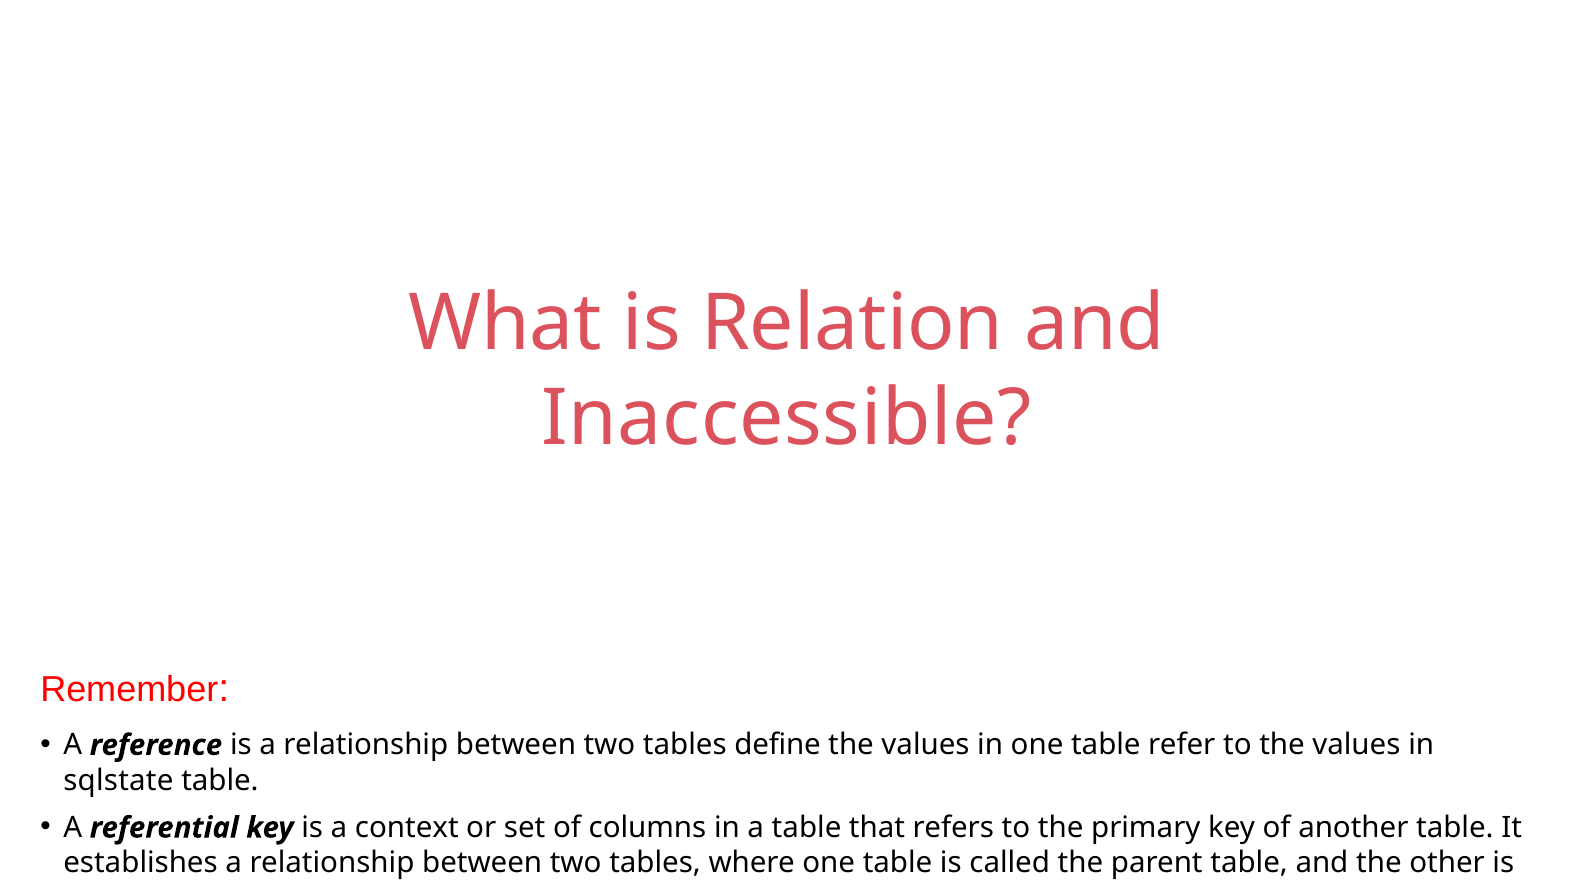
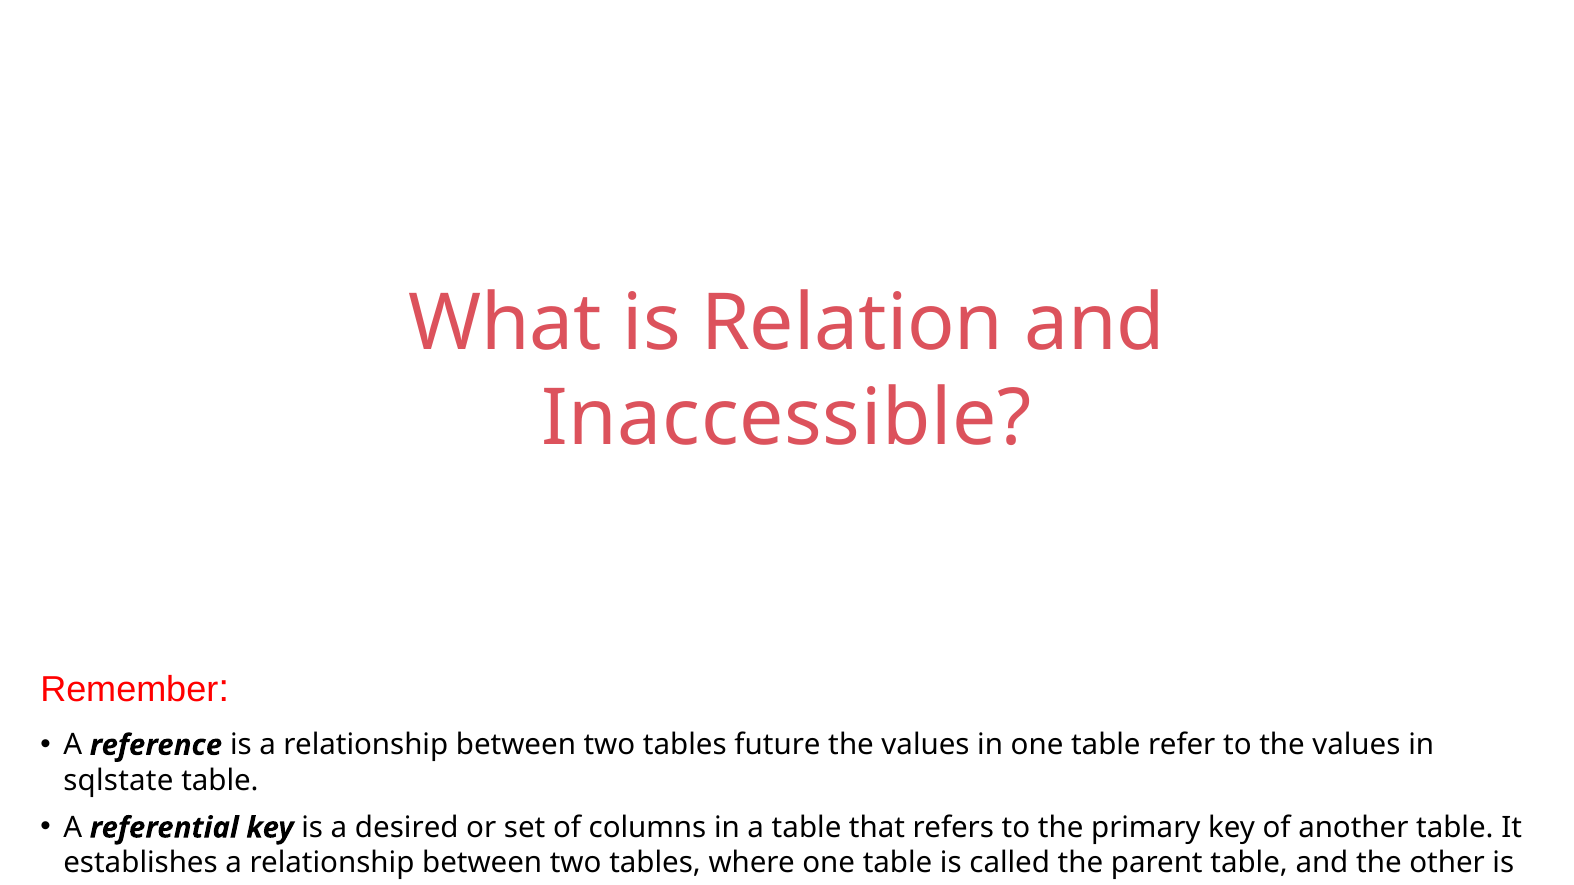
define: define -> future (778, 745)
context: context -> desired (407, 828)
